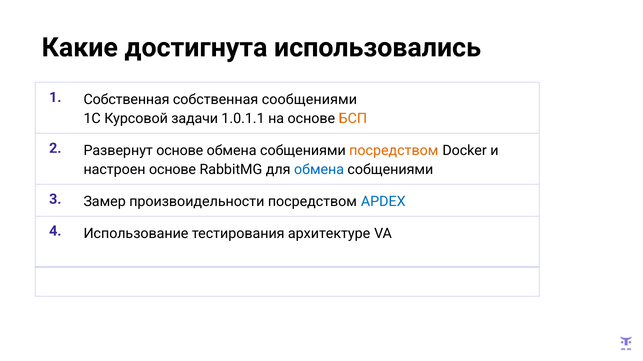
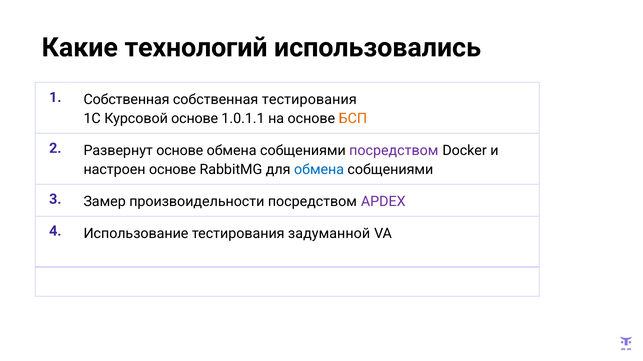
достигнута: достигнута -> технологий (196, 48)
собственная сообщениями: сообщениями -> тестирования (309, 100)
Курсовой задачи: задачи -> основе (195, 119)
посредством colour: orange -> purple (394, 151)
APDEX colour: blue -> purple (383, 202)
архитектуре: архитектуре -> задуманной (329, 234)
